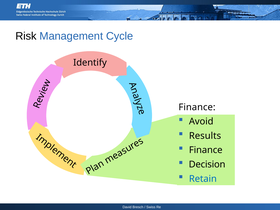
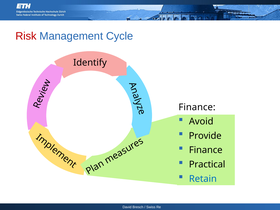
Risk colour: black -> red (26, 36)
Results: Results -> Provide (205, 136)
Decision: Decision -> Practical (207, 164)
